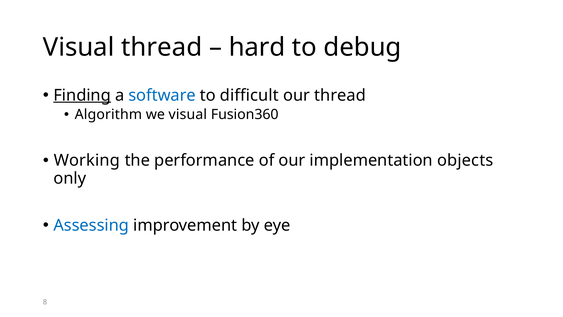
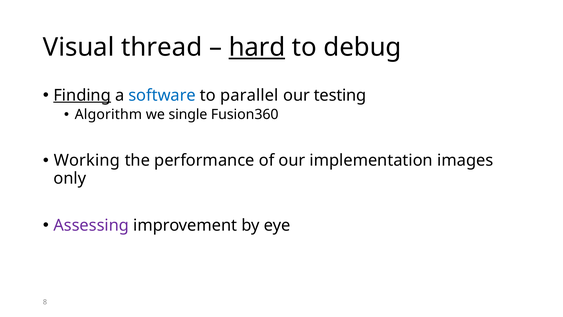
hard underline: none -> present (257, 47)
difficult: difficult -> parallel (249, 95)
our thread: thread -> testing (340, 95)
we visual: visual -> single (188, 115)
objects: objects -> images (465, 160)
Assessing colour: blue -> purple (91, 225)
